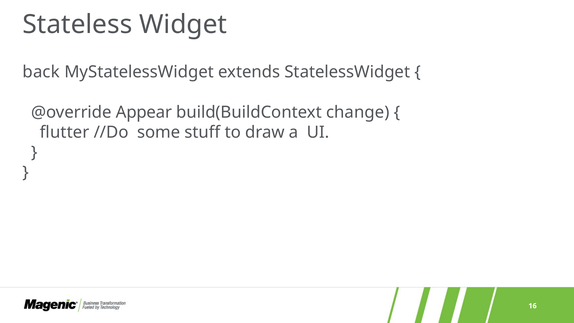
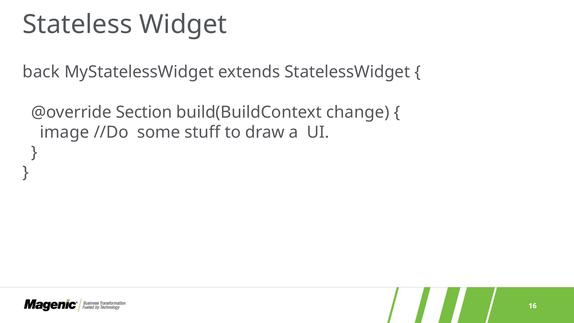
Appear: Appear -> Section (144, 112)
flutter: flutter -> image (65, 132)
